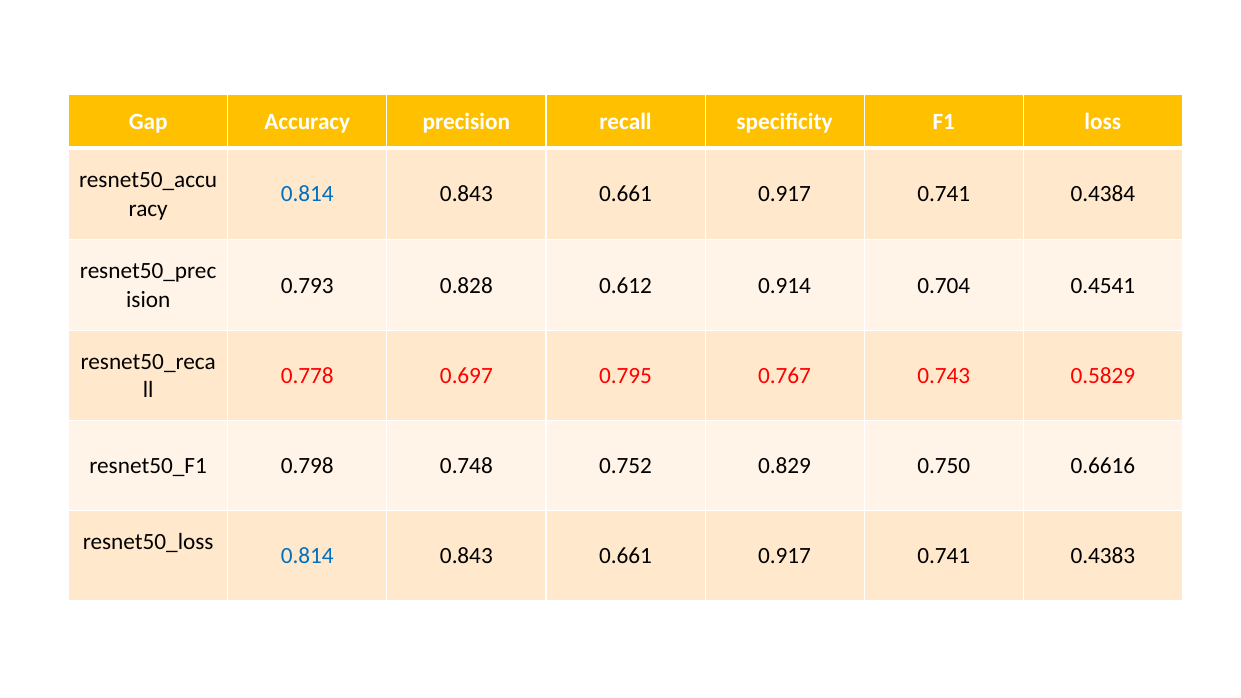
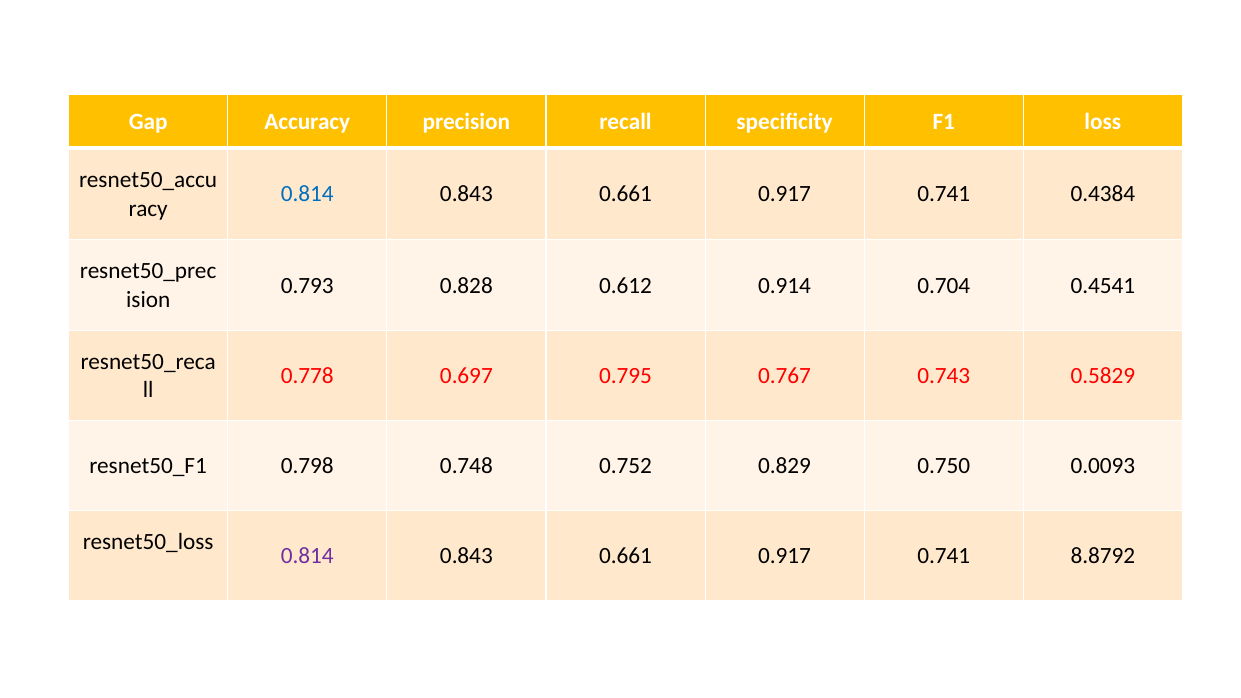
0.6616: 0.6616 -> 0.0093 (1103, 466)
0.814 colour: blue -> purple (307, 556)
0.4383: 0.4383 -> 8.8792 (1103, 556)
